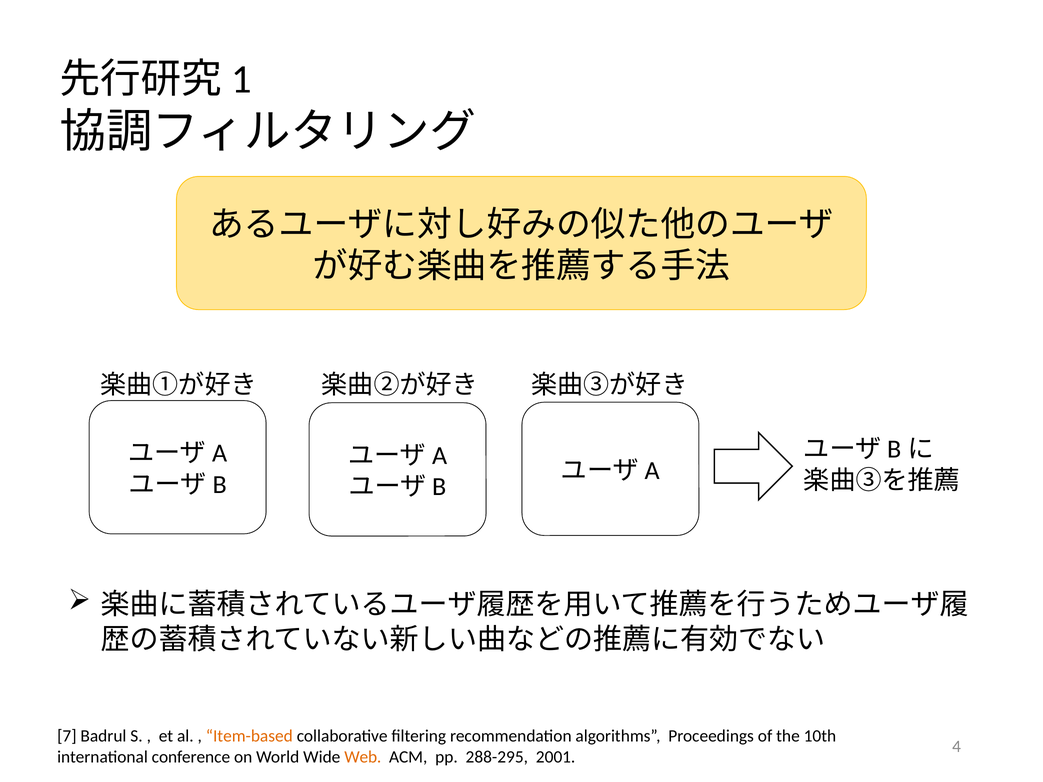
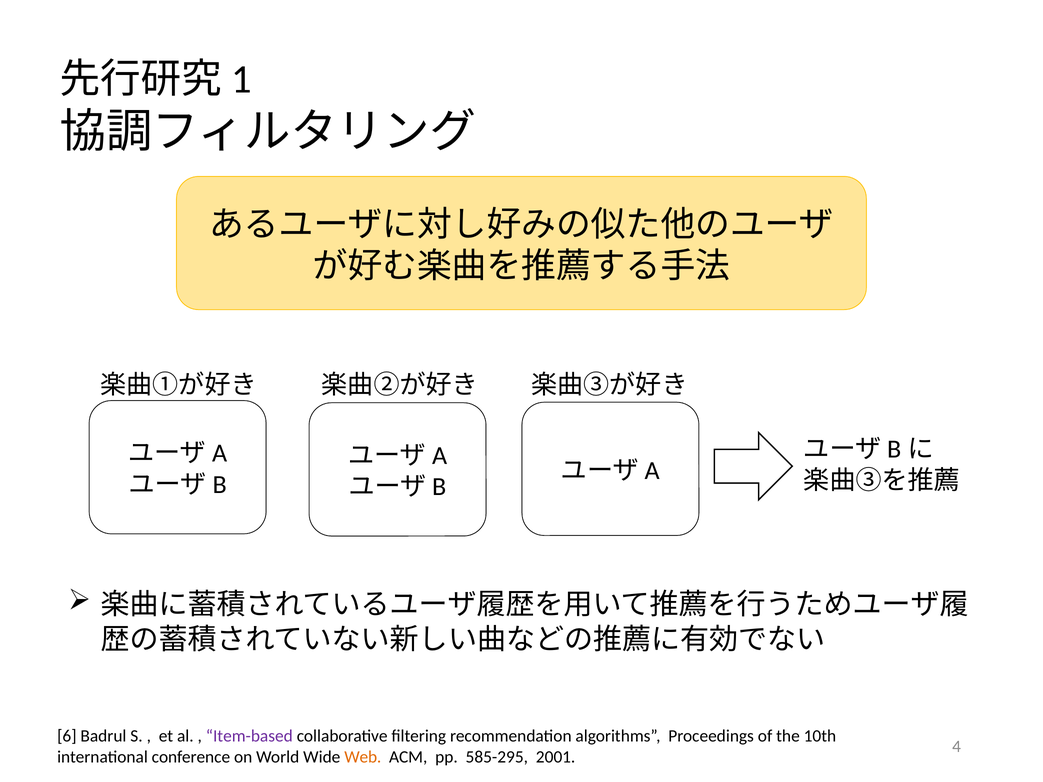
7: 7 -> 6 (67, 736)
Item-based colour: orange -> purple (249, 736)
288-295: 288-295 -> 585-295 (497, 757)
